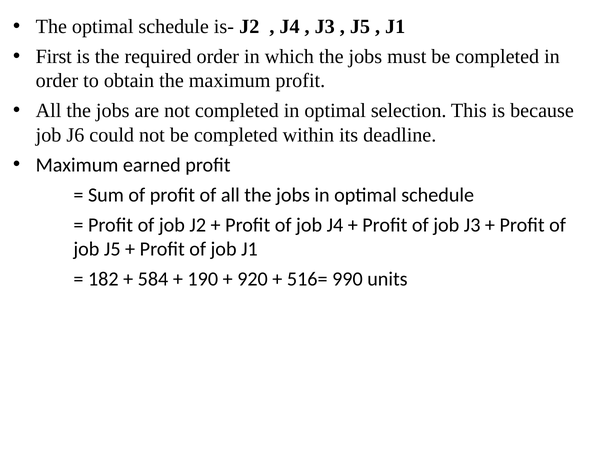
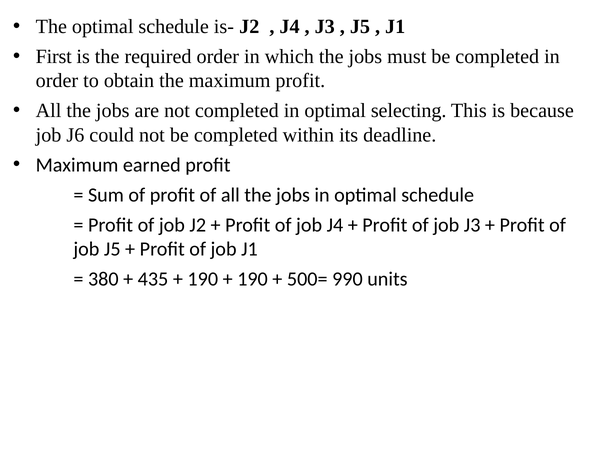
selection: selection -> selecting (409, 111)
182: 182 -> 380 (103, 279)
584: 584 -> 435 (153, 279)
920: 920 -> 190 (253, 279)
516=: 516= -> 500= (307, 279)
